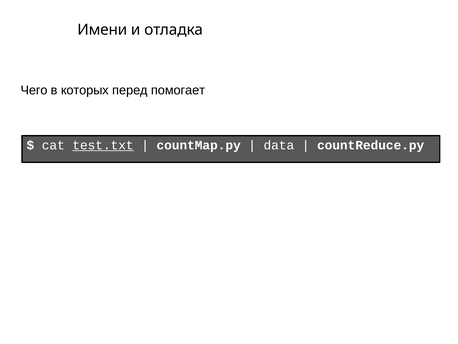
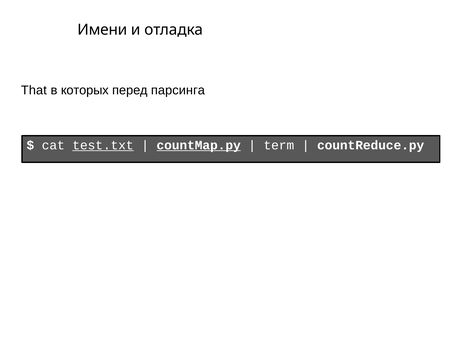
Чего: Чего -> That (34, 90)
помогает: помогает -> парсинга (178, 90)
countMap.py underline: none -> present (199, 145)
data: data -> term (279, 145)
